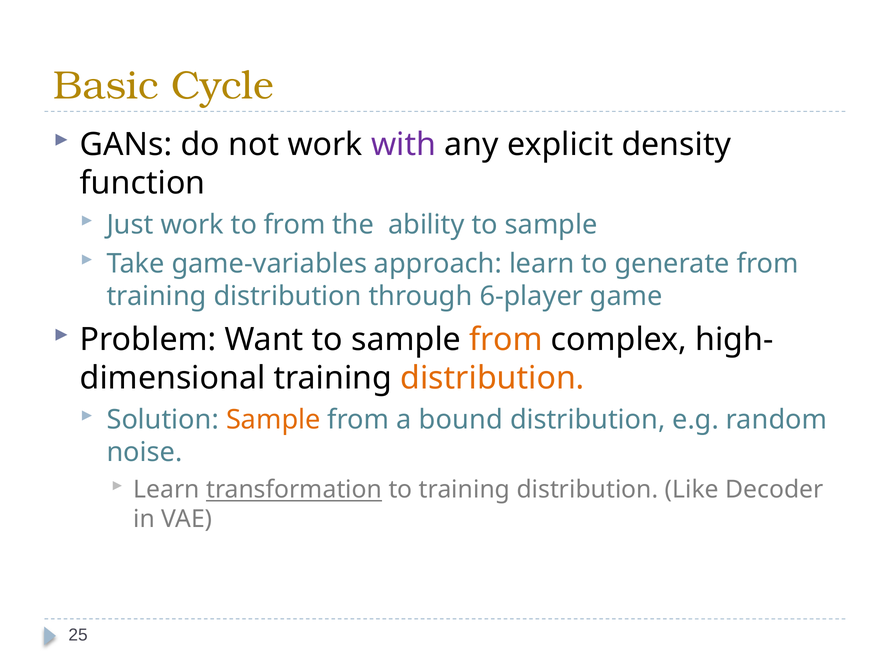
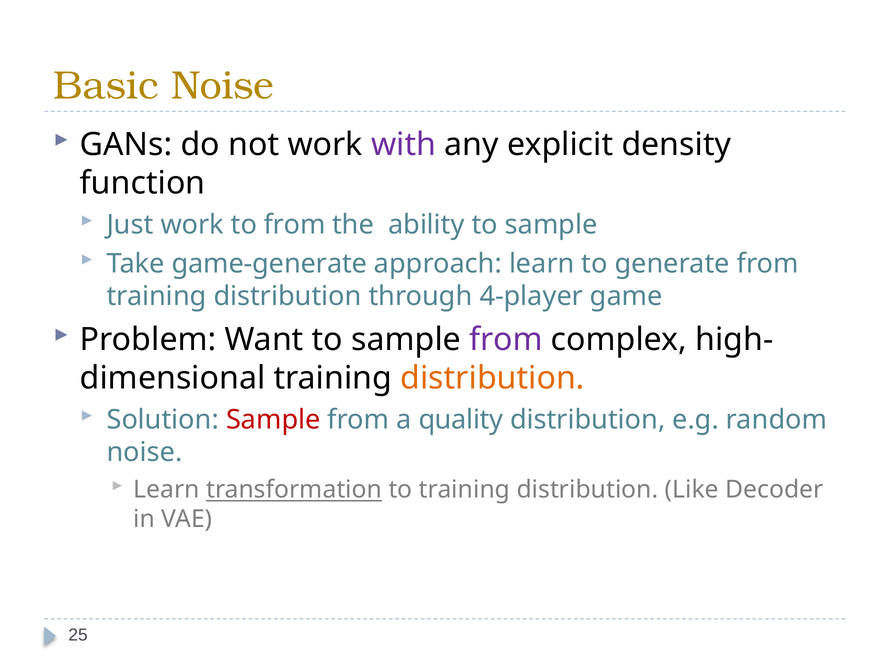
Basic Cycle: Cycle -> Noise (222, 86)
game-variables: game-variables -> game-generate (269, 263)
6-player: 6-player -> 4-player (531, 296)
from colour: orange -> purple (506, 339)
Sample colour: orange -> red (273, 419)
bound: bound -> quality (461, 419)
